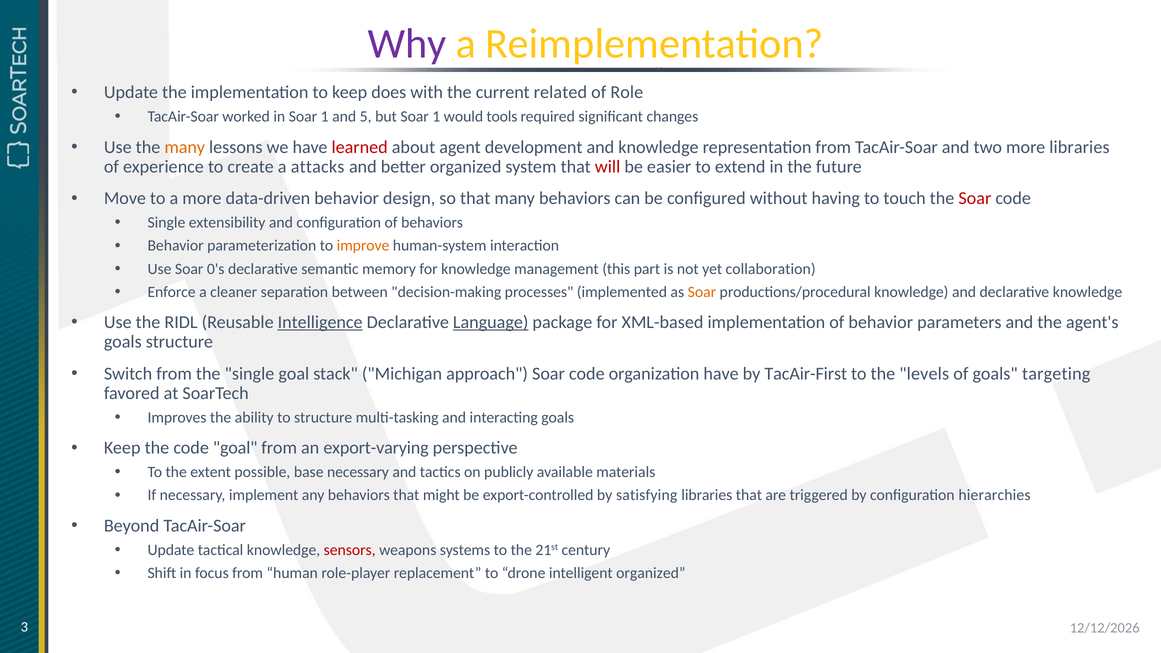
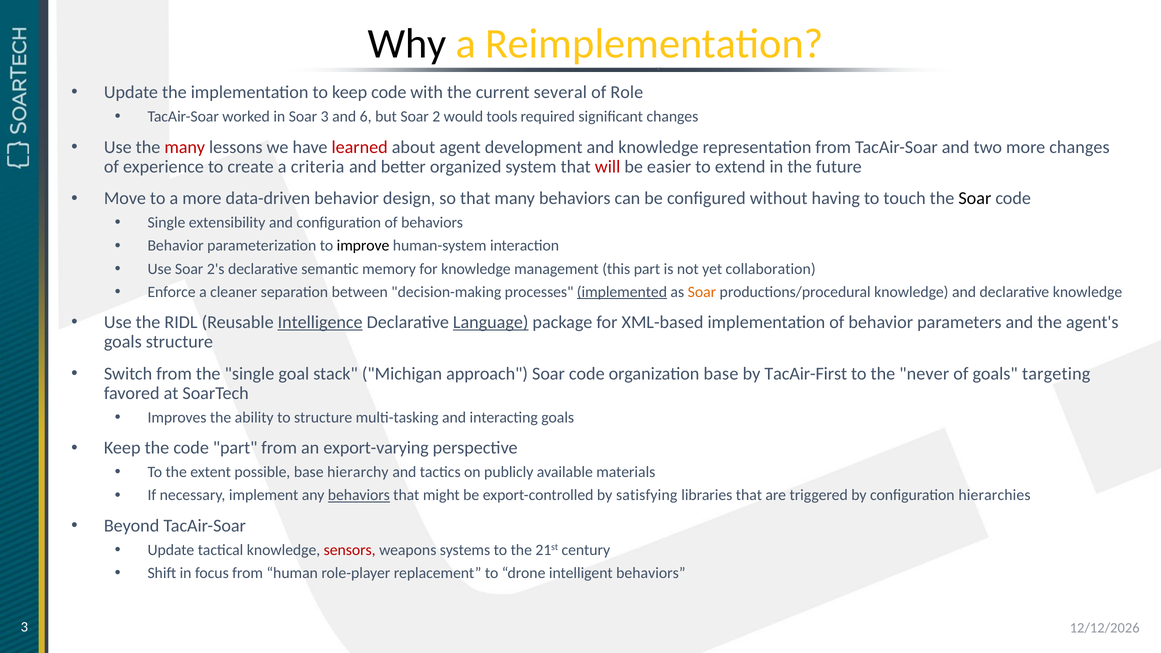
Why colour: purple -> black (407, 44)
keep does: does -> code (389, 92)
related: related -> several (560, 92)
in Soar 1: 1 -> 3 (325, 117)
5: 5 -> 6 (366, 117)
but Soar 1: 1 -> 2 (436, 117)
many colour: orange -> red (185, 147)
more libraries: libraries -> changes (1079, 147)
attacks: attacks -> criteria (318, 167)
Soar colour: red -> black (975, 198)
improve colour: orange -> black (363, 246)
0's: 0's -> 2's (216, 269)
implemented underline: none -> present (622, 292)
organization have: have -> base (721, 374)
levels: levels -> never (924, 374)
code goal: goal -> part (235, 448)
base necessary: necessary -> hierarchy (358, 472)
behaviors underline: none -> present (359, 495)
intelligent organized: organized -> behaviors (651, 573)
